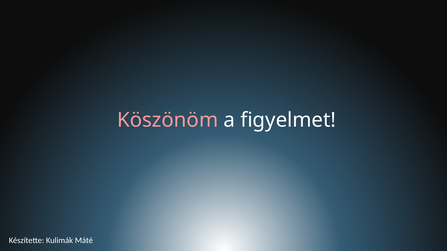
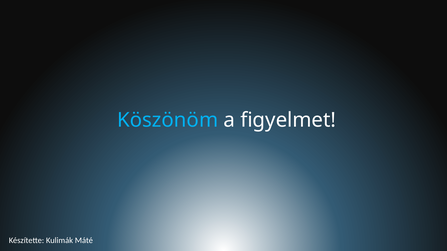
Köszönöm colour: pink -> light blue (168, 120)
